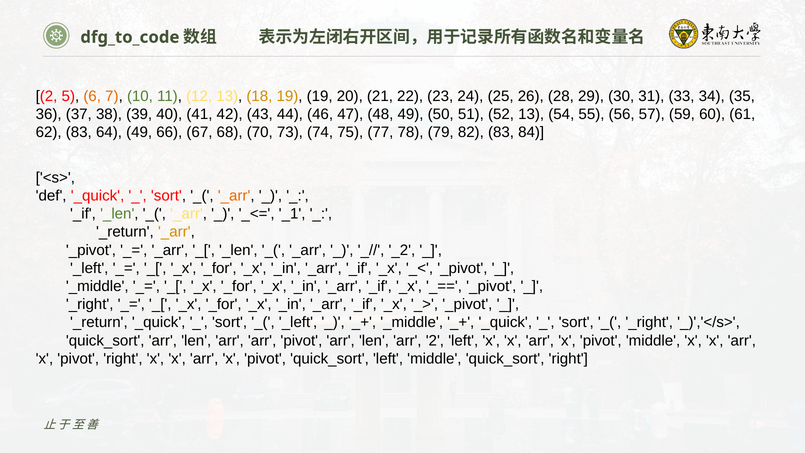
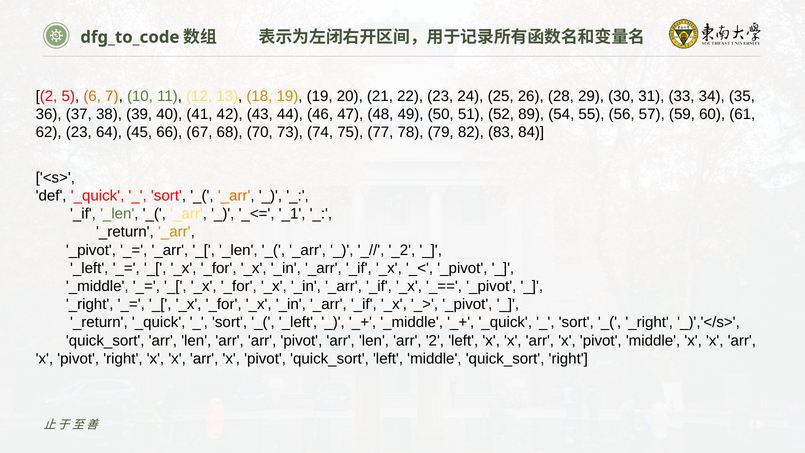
52 13: 13 -> 89 (531, 114)
62 83: 83 -> 23 (79, 132)
64 49: 49 -> 45 (139, 132)
